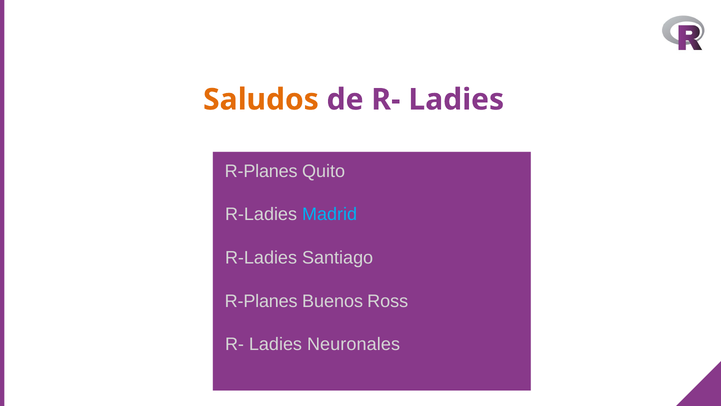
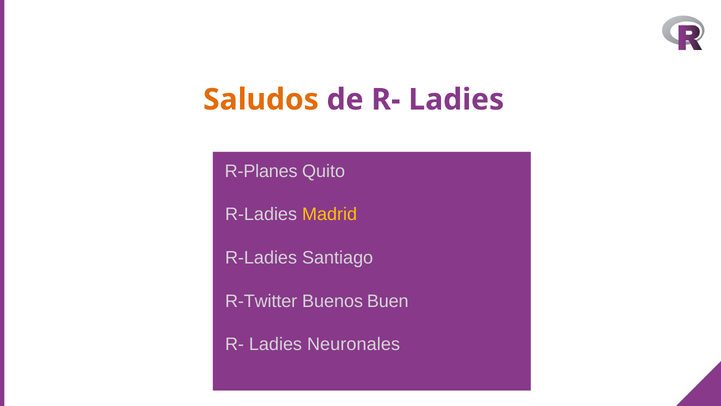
Madrid colour: light blue -> yellow (330, 214)
R-Planes: R-Planes -> R-Twitter (261, 301)
Ross: Ross -> Buen (388, 301)
